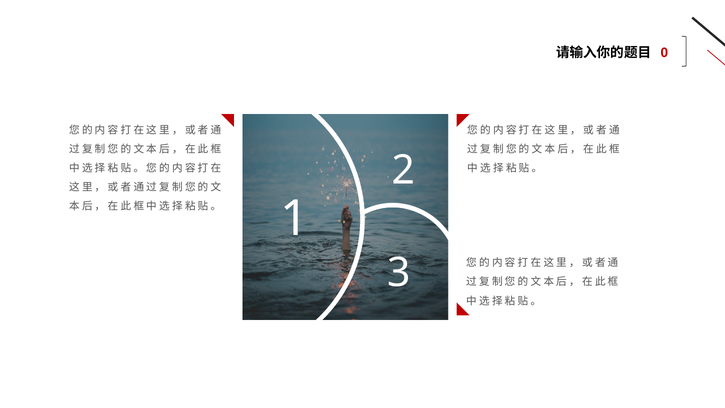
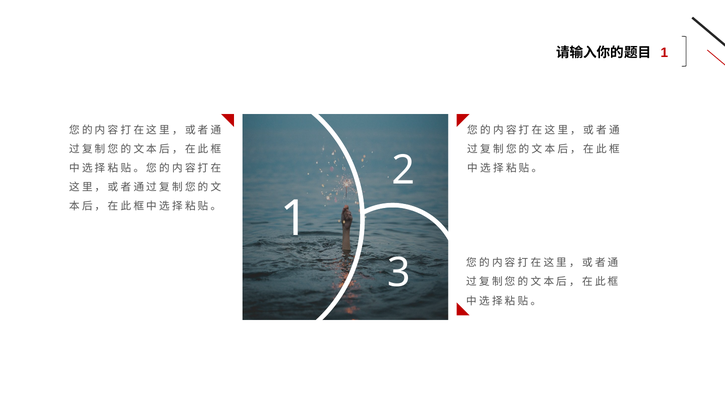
0: 0 -> 1 (664, 53)
